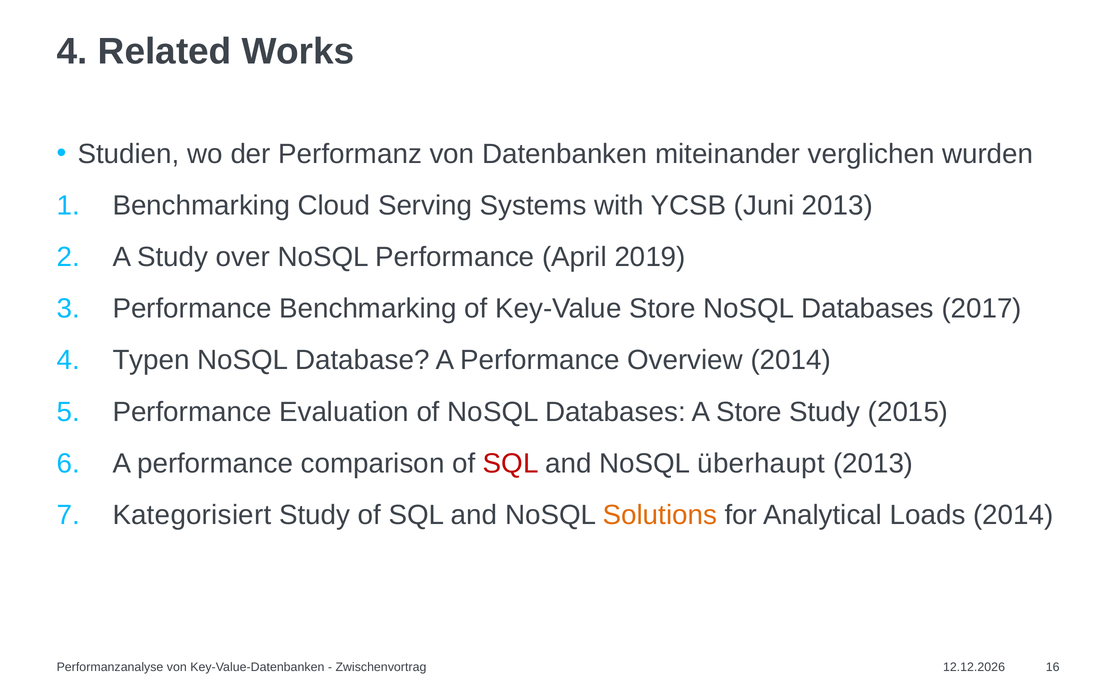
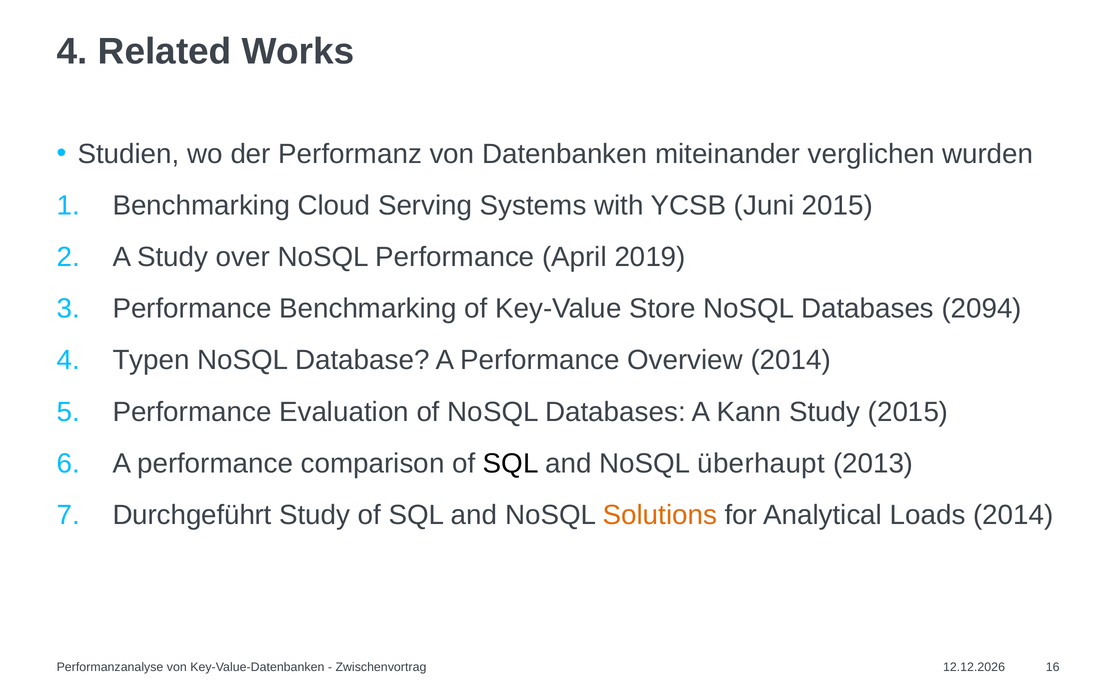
Juni 2013: 2013 -> 2015 (837, 205)
2017: 2017 -> 2094 (982, 309)
A Store: Store -> Kann (749, 412)
SQL colour: red -> black (511, 464)
Kategorisiert: Kategorisiert -> Durchgeführt (192, 515)
